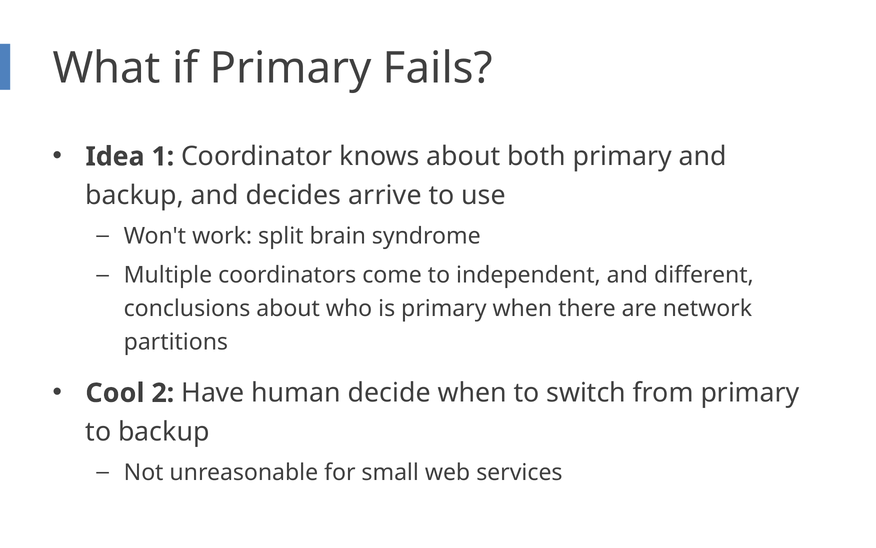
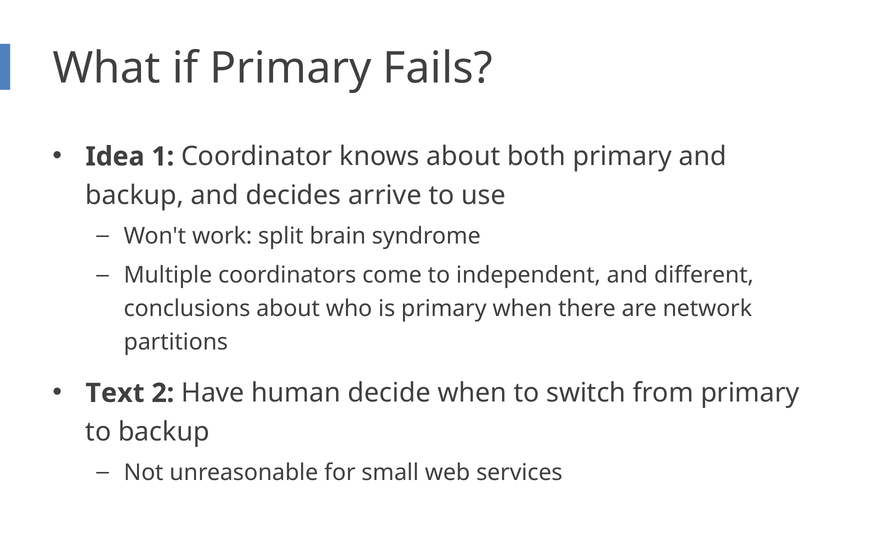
Cool: Cool -> Text (115, 393)
